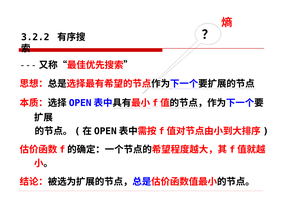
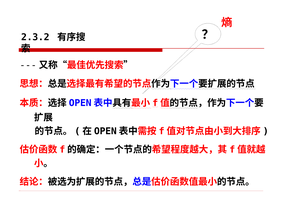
3.2.2: 3.2.2 -> 2.3.2 (35, 37)
